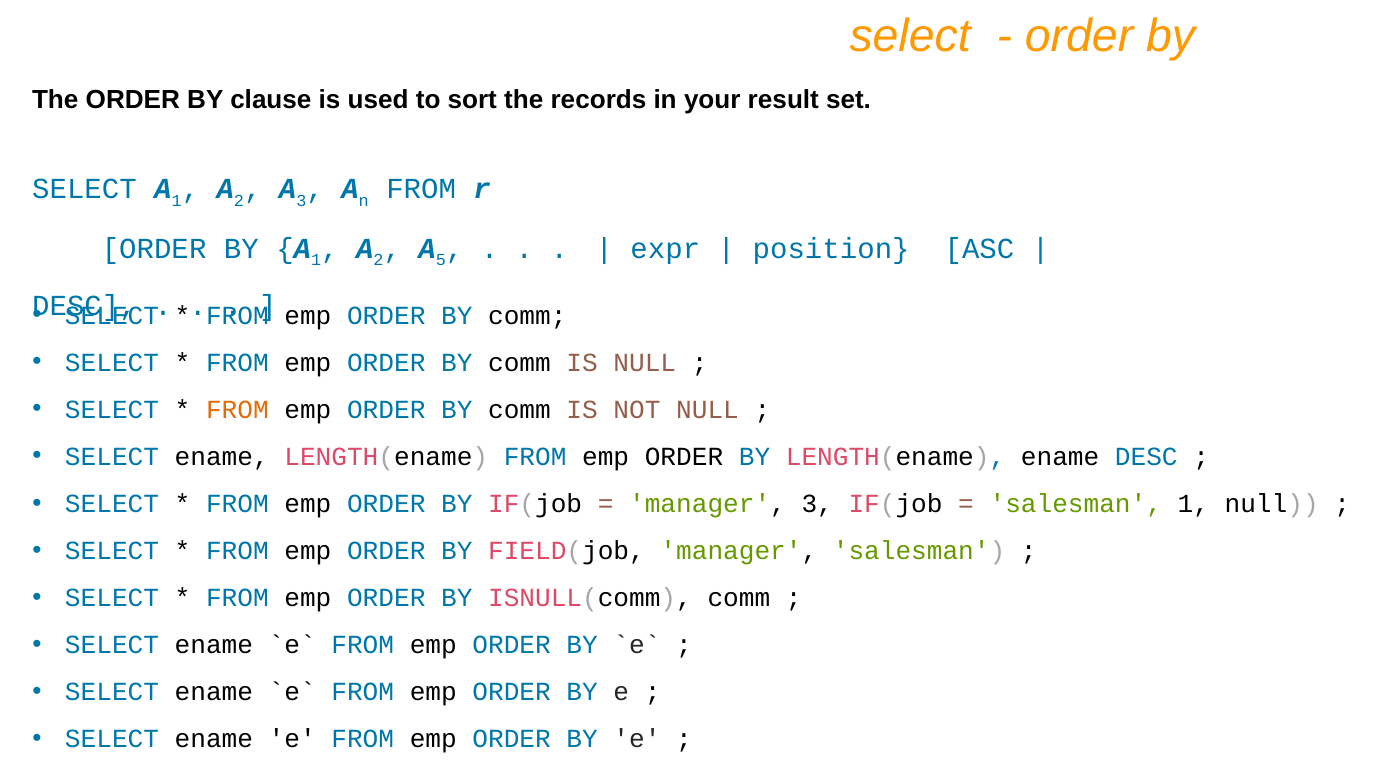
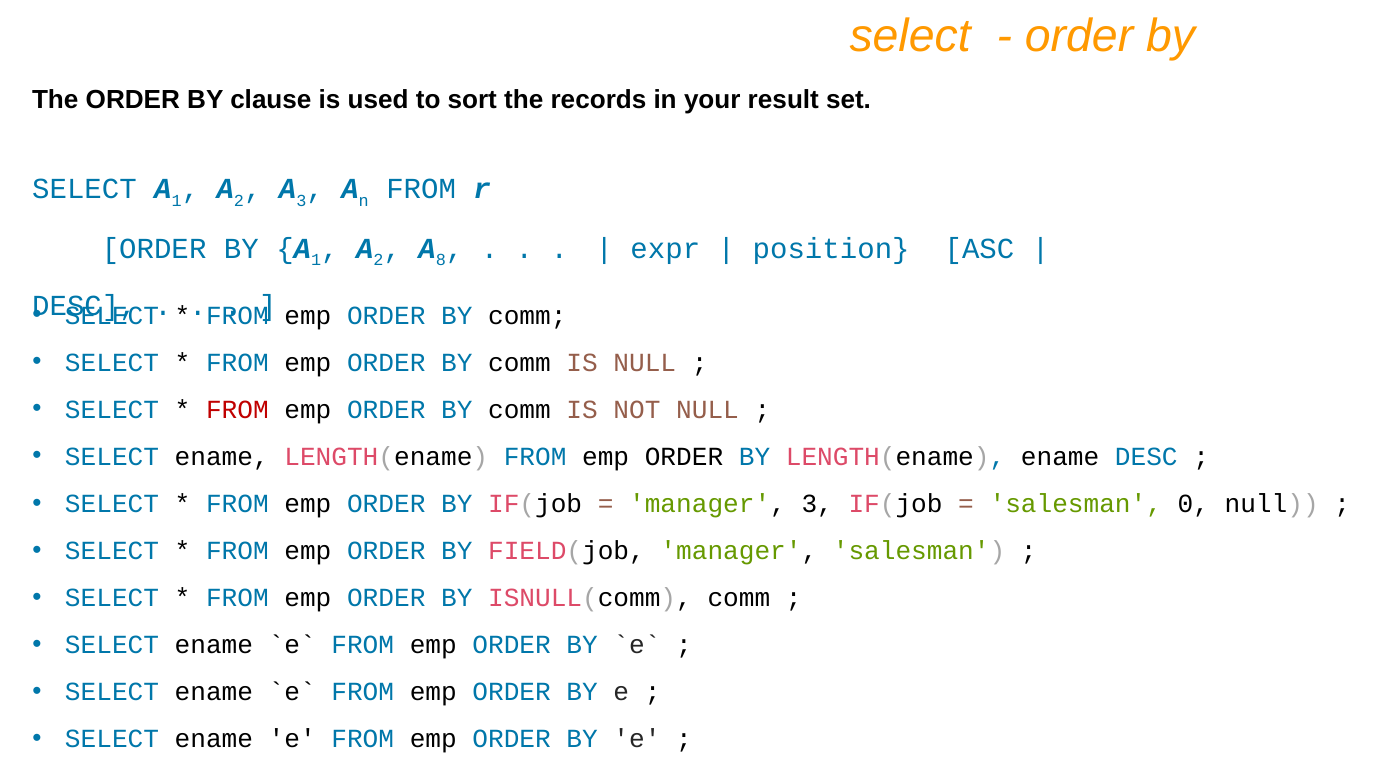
5: 5 -> 8 (441, 260)
FROM colour: orange -> red (237, 409)
salesman 1: 1 -> 0 (1193, 504)
